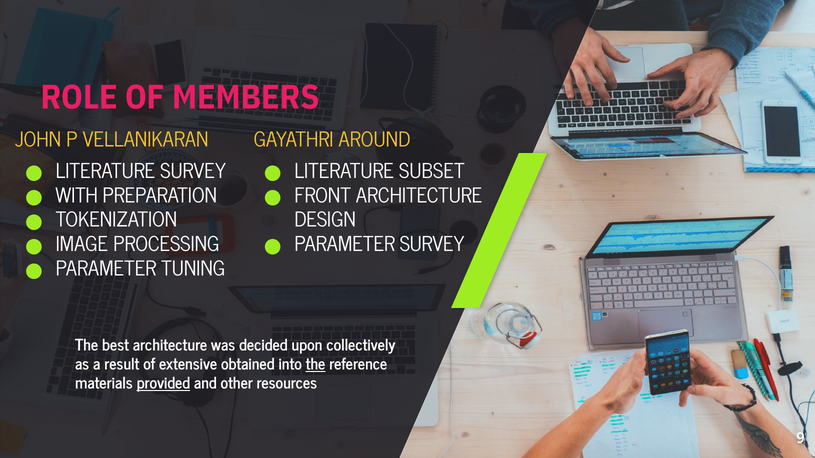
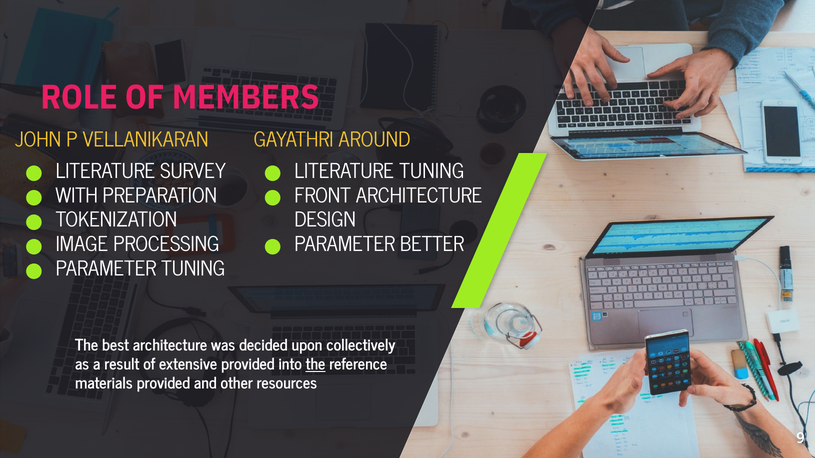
LITERATURE SUBSET: SUBSET -> TUNING (432, 172)
PARAMETER SURVEY: SURVEY -> BETTER (432, 245)
extensive obtained: obtained -> provided (248, 365)
provided underline: present -> none (163, 384)
